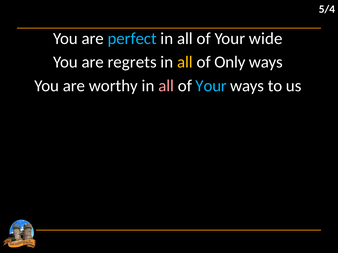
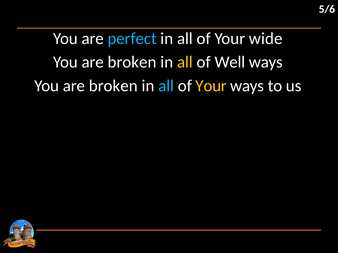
5/4: 5/4 -> 5/6 (327, 9)
regrets: regrets -> broken (132, 62)
Only: Only -> Well (230, 62)
worthy: worthy -> broken (113, 86)
all colour: pink -> light blue (166, 86)
Your colour: light blue -> yellow (211, 86)
